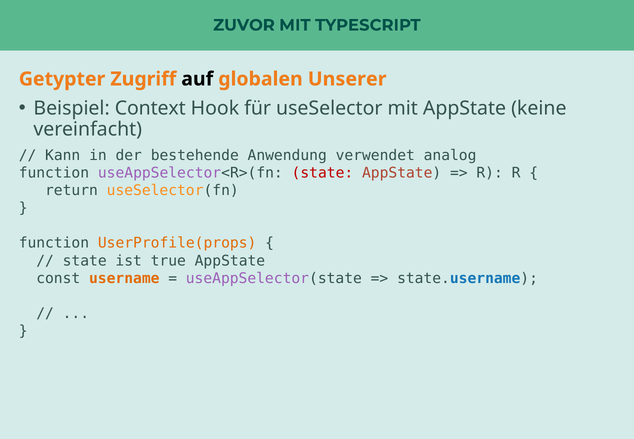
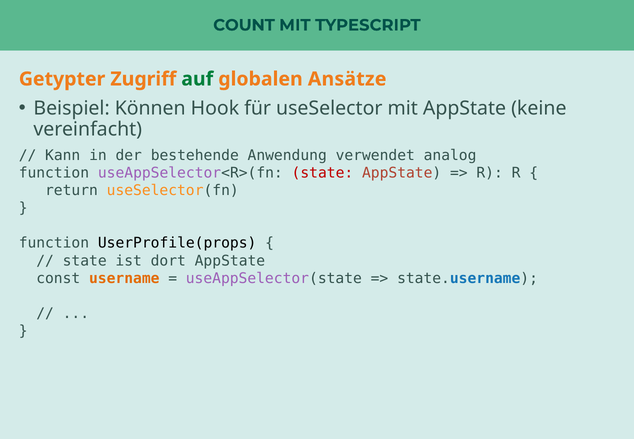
ZUVOR: ZUVOR -> COUNT (244, 25)
auf colour: black -> green (197, 79)
Unserer: Unserer -> Ansätze (347, 79)
Context: Context -> Können (150, 108)
UserProfile(props colour: orange -> black (177, 243)
true: true -> dort (168, 261)
